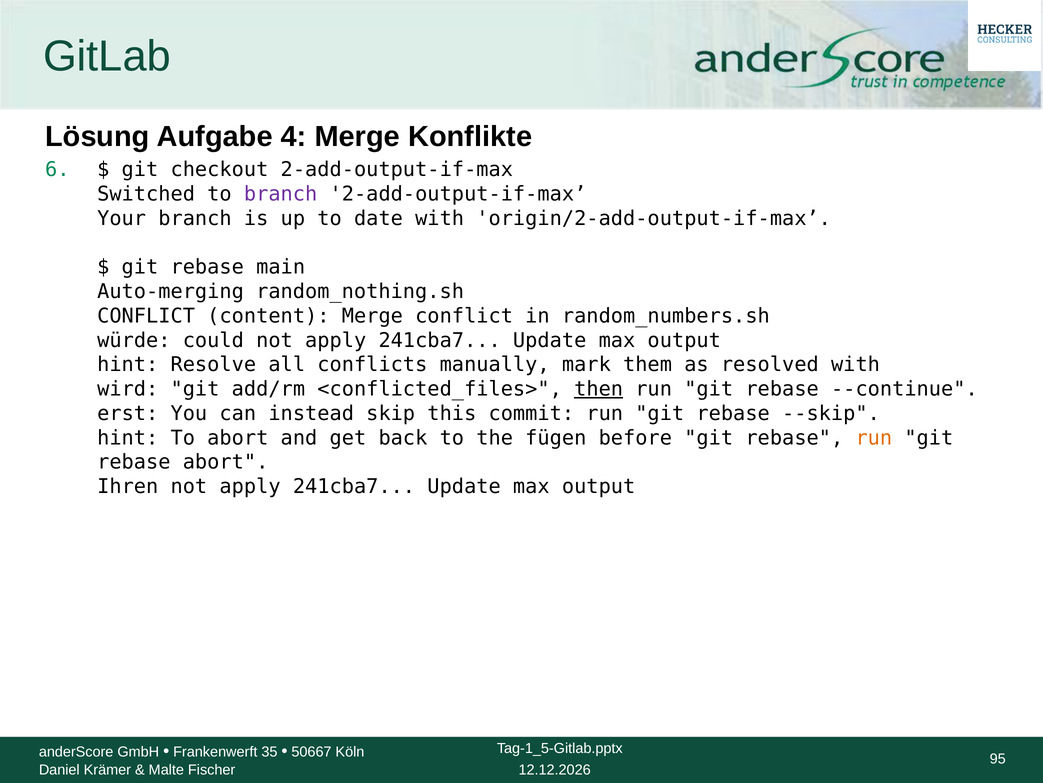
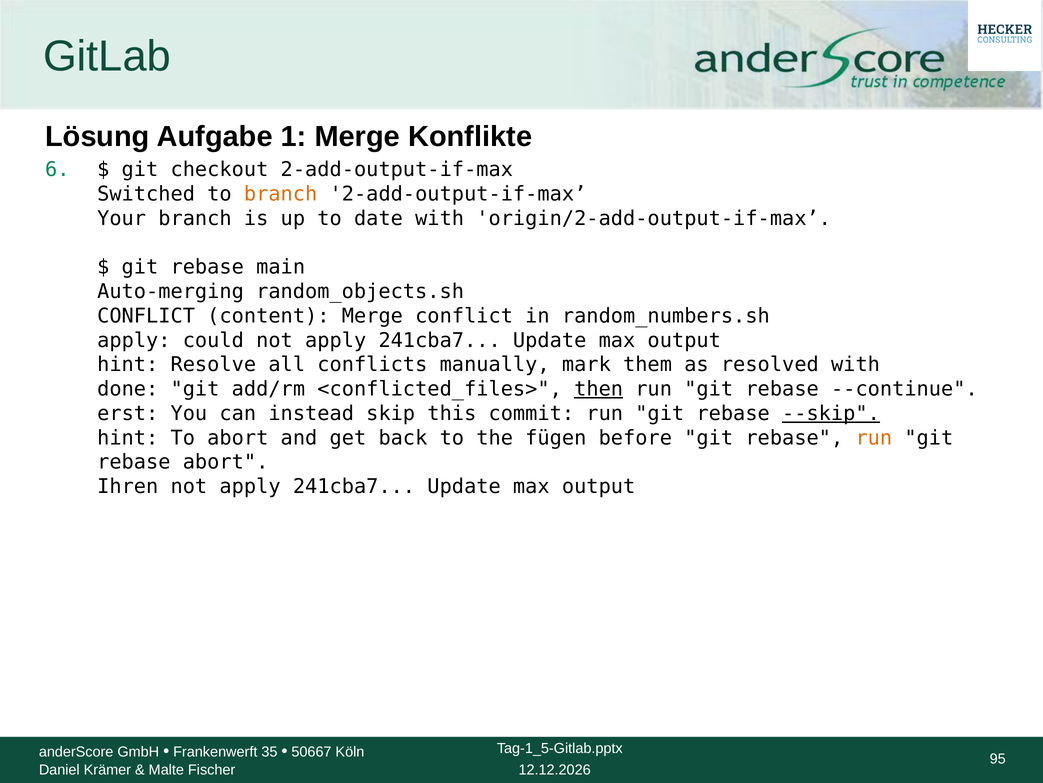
4: 4 -> 1 (294, 137)
branch colour: purple -> orange (281, 194)
random_nothing.sh: random_nothing.sh -> random_objects.sh (360, 291)
würde: würde -> apply (134, 340)
wird: wird -> done (128, 389)
--skip underline: none -> present (831, 413)
